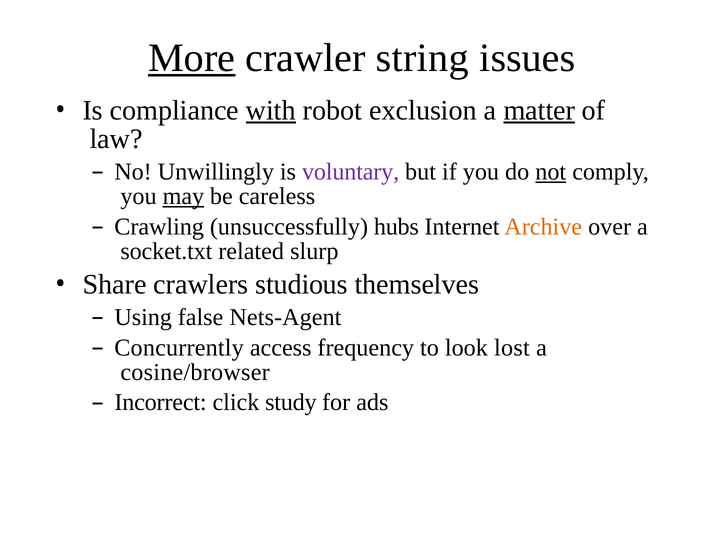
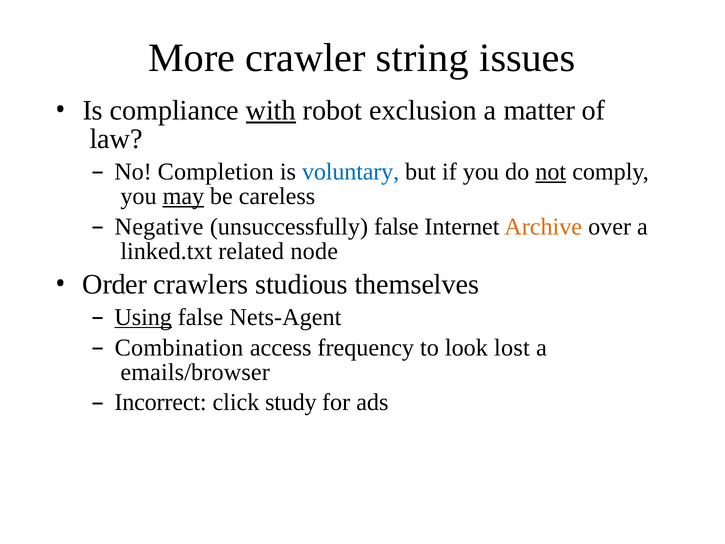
More underline: present -> none (192, 58)
matter underline: present -> none (539, 110)
Unwillingly: Unwillingly -> Completion (216, 172)
voluntary colour: purple -> blue (351, 172)
Crawling: Crawling -> Negative (159, 227)
unsuccessfully hubs: hubs -> false (396, 227)
socket.txt: socket.txt -> linked.txt (166, 251)
slurp: slurp -> node (314, 251)
Share: Share -> Order (115, 284)
Using underline: none -> present (143, 317)
Concurrently: Concurrently -> Combination (179, 347)
cosine/browser: cosine/browser -> emails/browser (195, 372)
